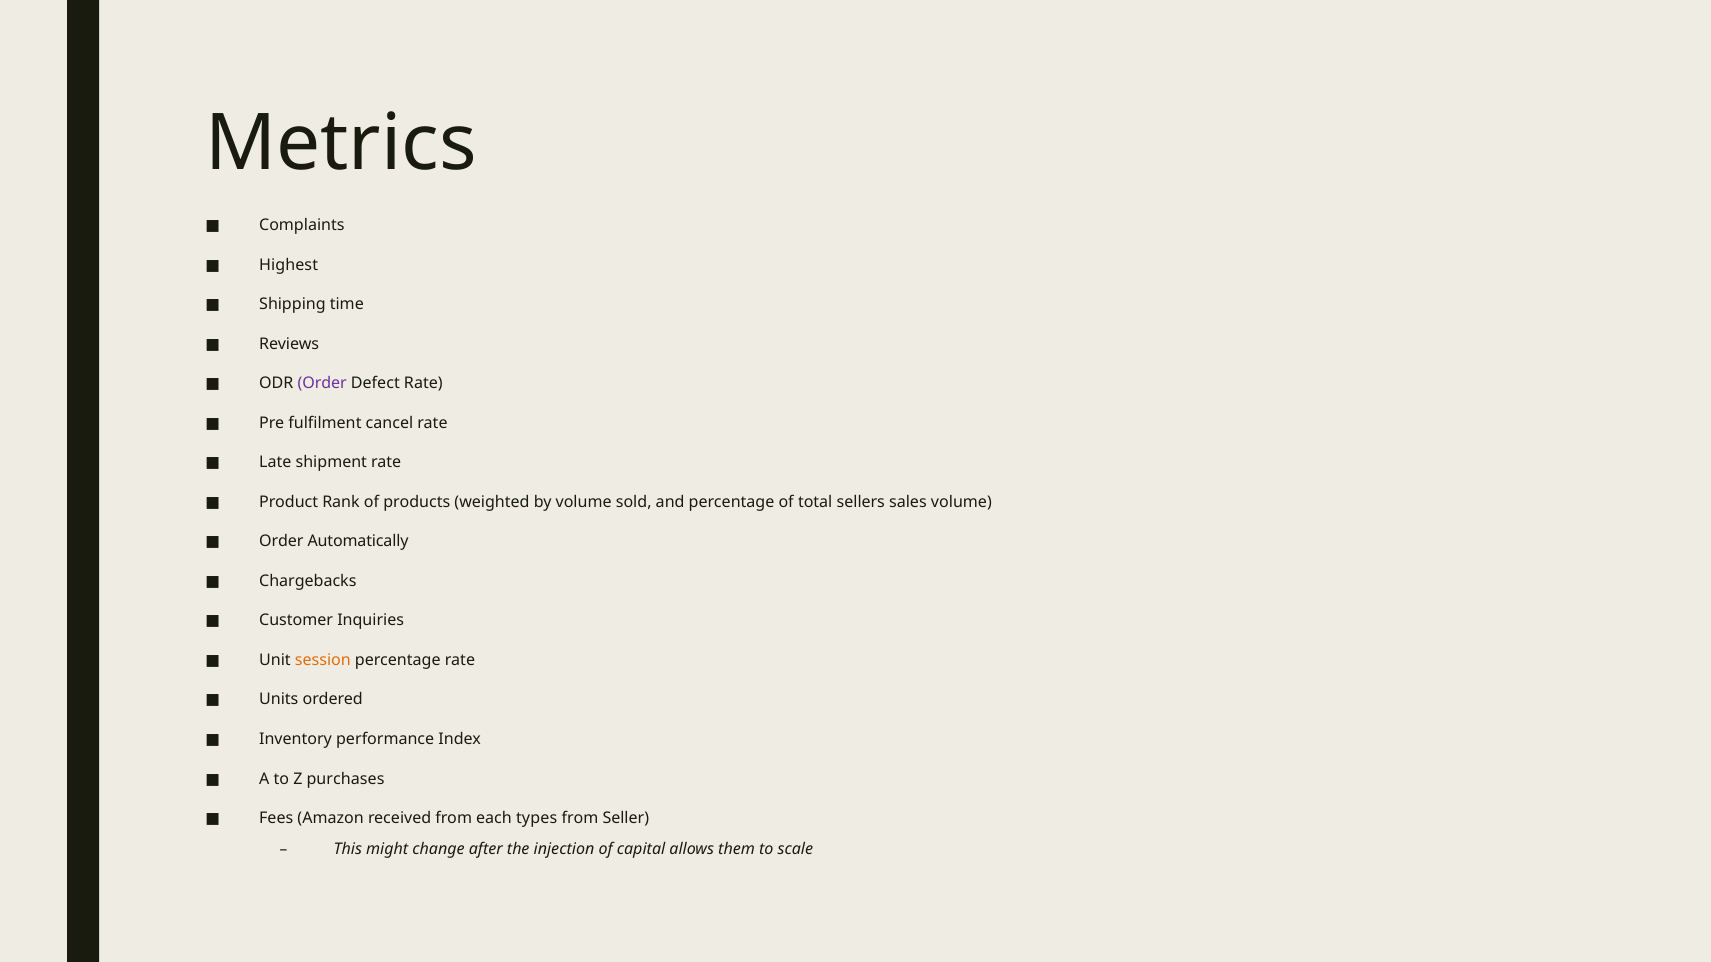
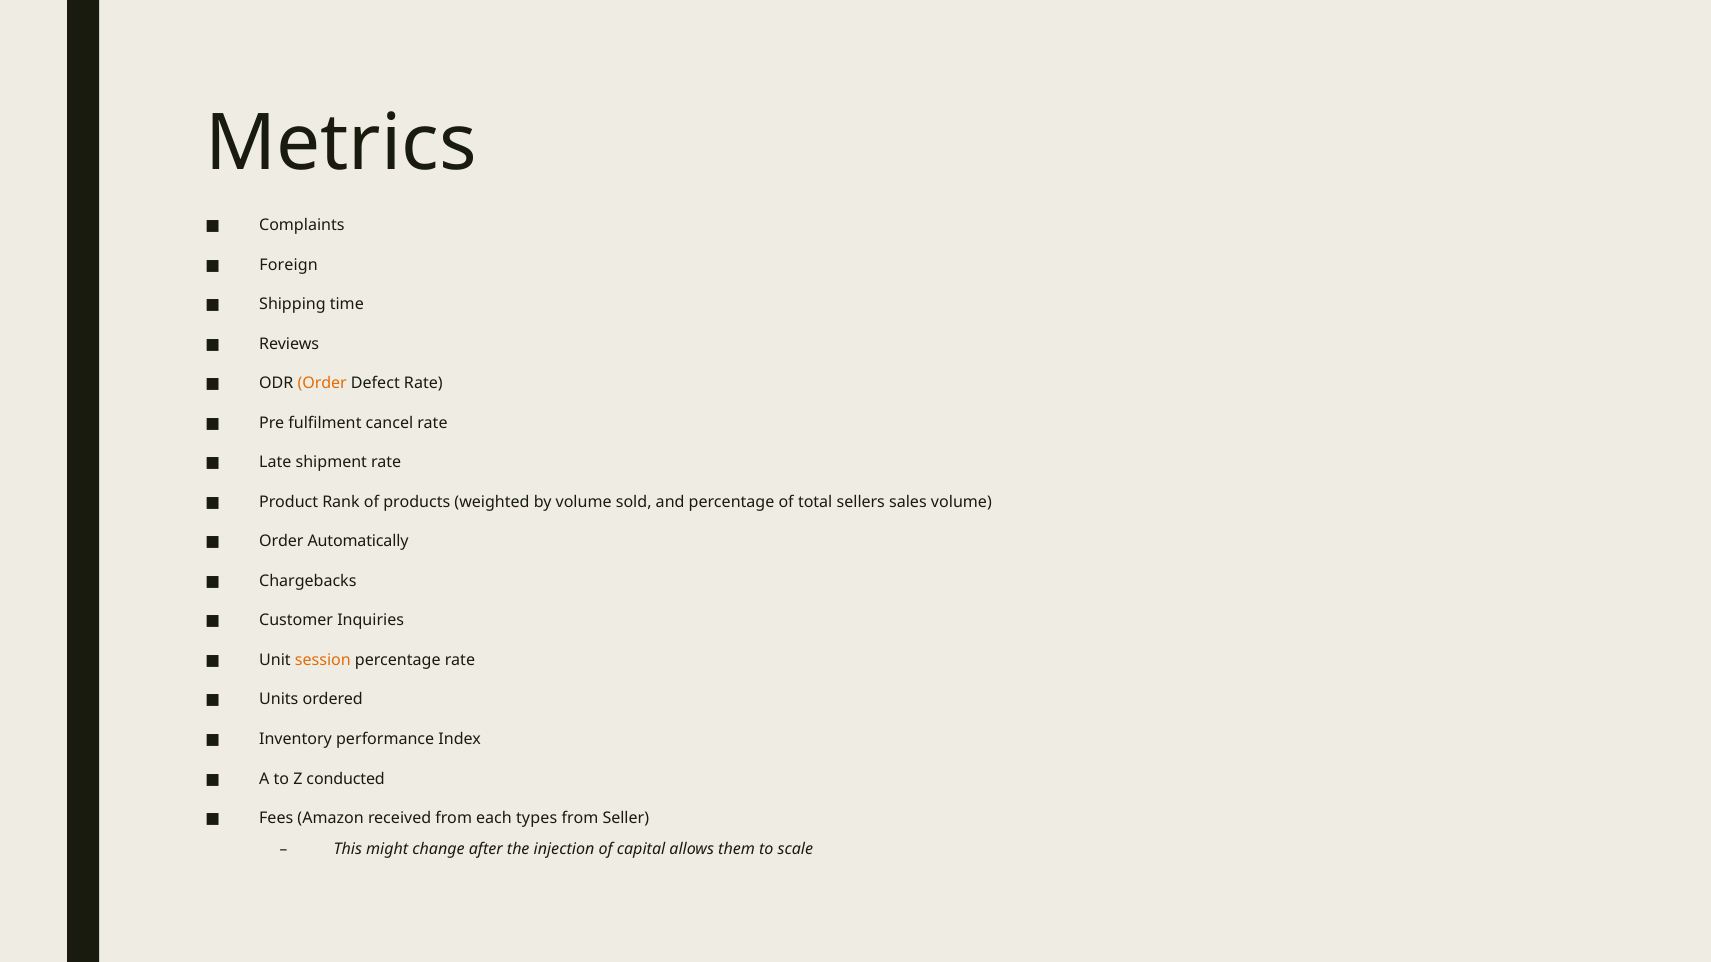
Highest: Highest -> Foreign (289, 265)
Order colour: purple -> orange (322, 384)
purchases: purchases -> conducted (346, 779)
